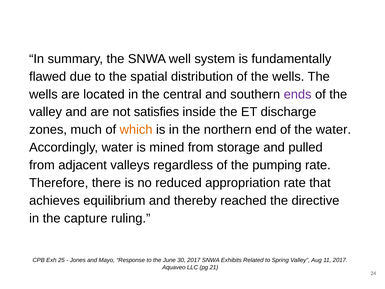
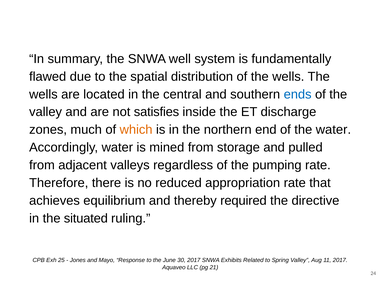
ends colour: purple -> blue (298, 94)
reached: reached -> required (243, 200)
capture: capture -> situated (86, 218)
